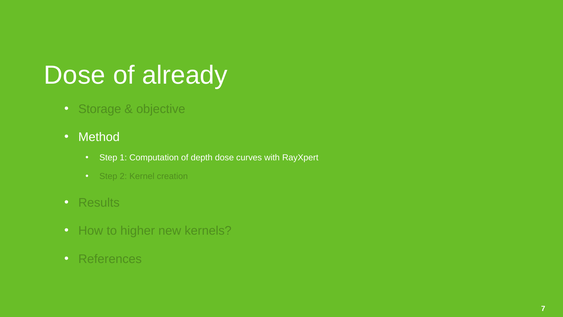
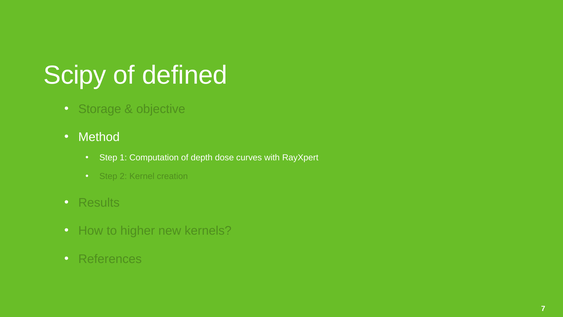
Dose: Dose -> Scipy (75, 75)
already: already -> defined (185, 75)
